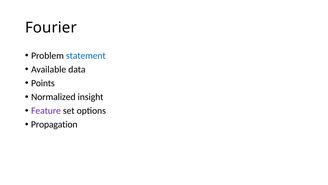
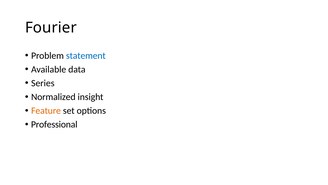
Points: Points -> Series (43, 83)
Feature colour: purple -> orange (46, 110)
Propagation: Propagation -> Professional (54, 124)
